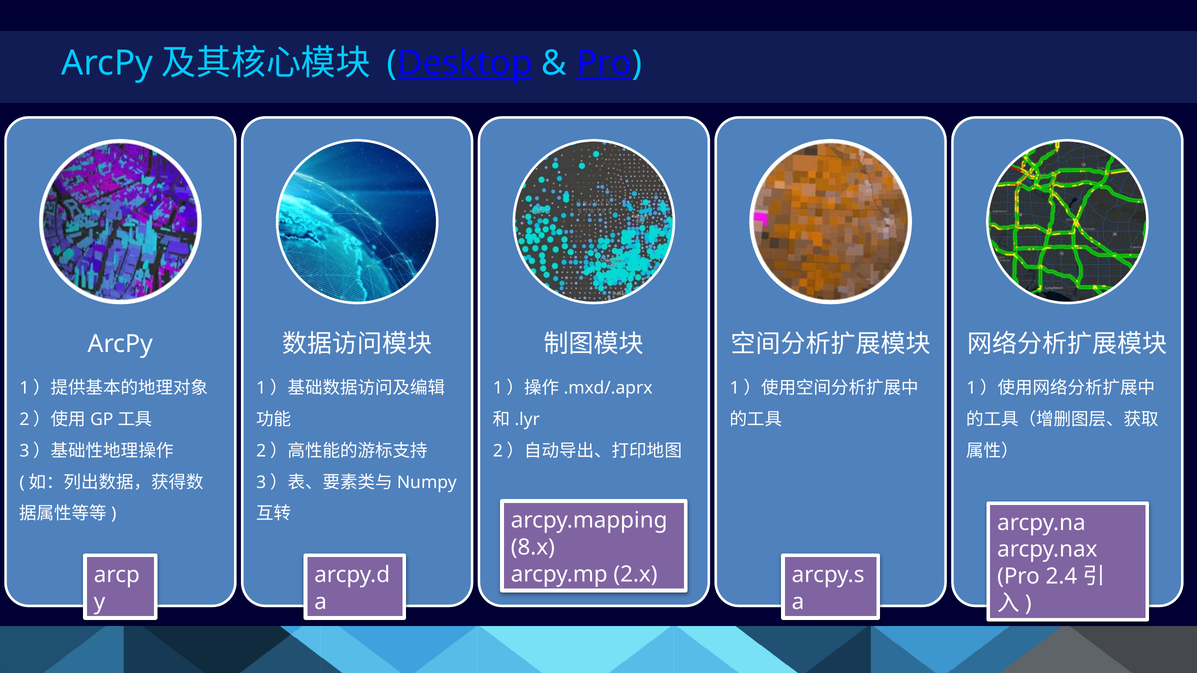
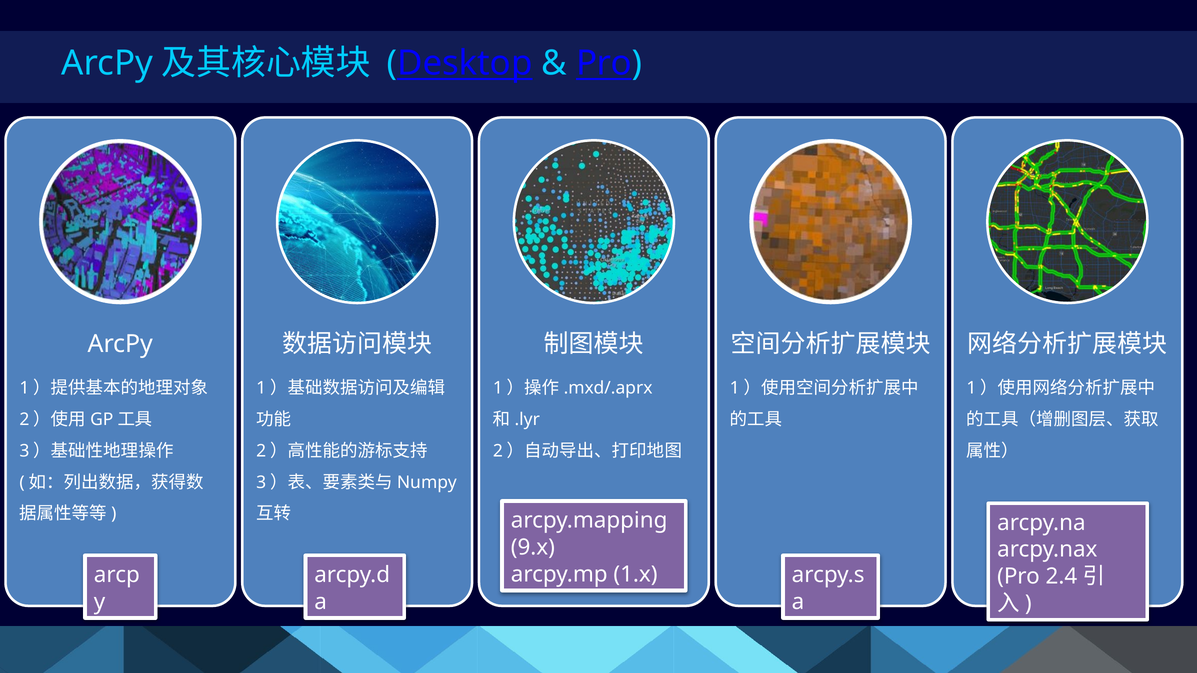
8.x: 8.x -> 9.x (533, 548)
2.x: 2.x -> 1.x (636, 574)
